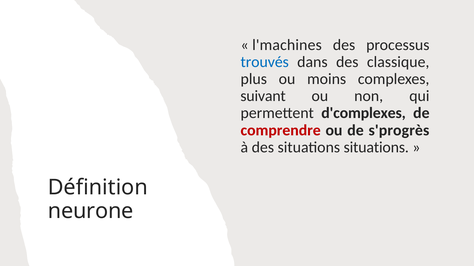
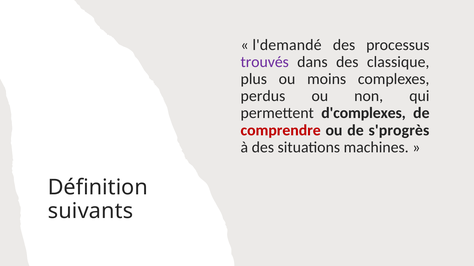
l'machines: l'machines -> l'demandé (287, 45)
trouvés colour: blue -> purple (265, 62)
suivant: suivant -> perdus (263, 96)
situations situations: situations -> machines (376, 148)
neurone: neurone -> suivants (90, 211)
